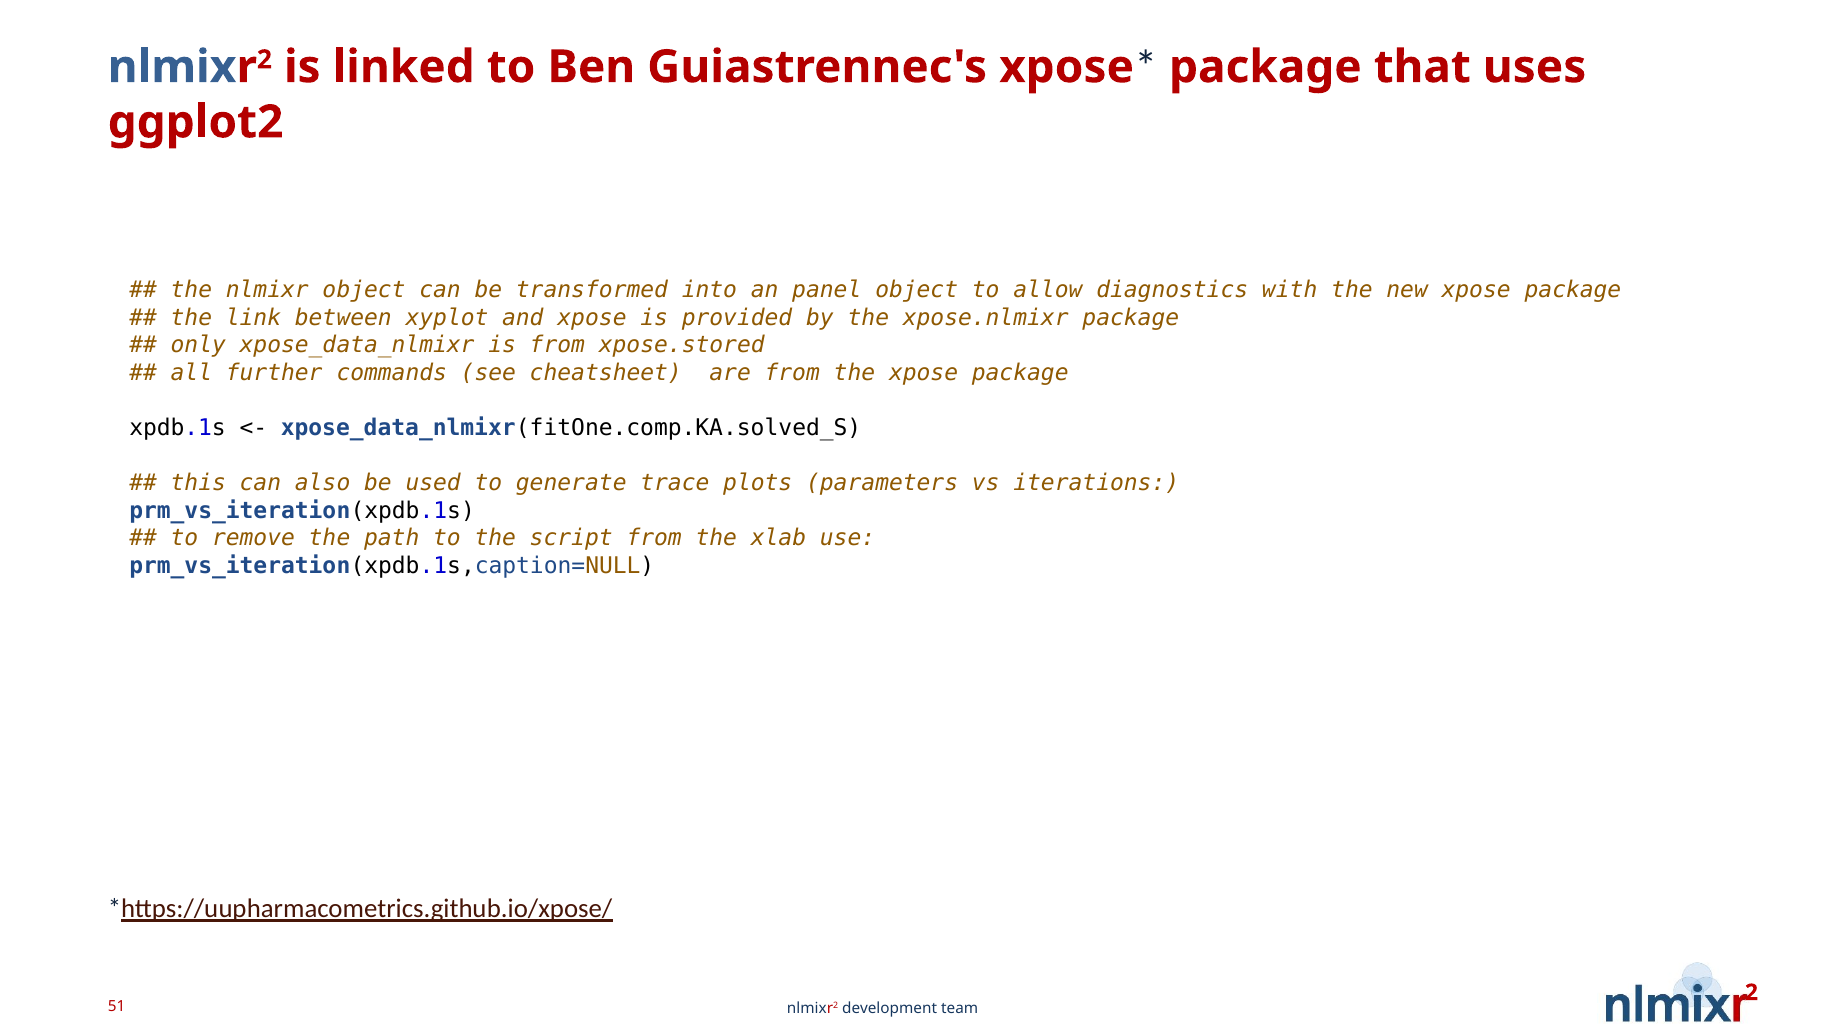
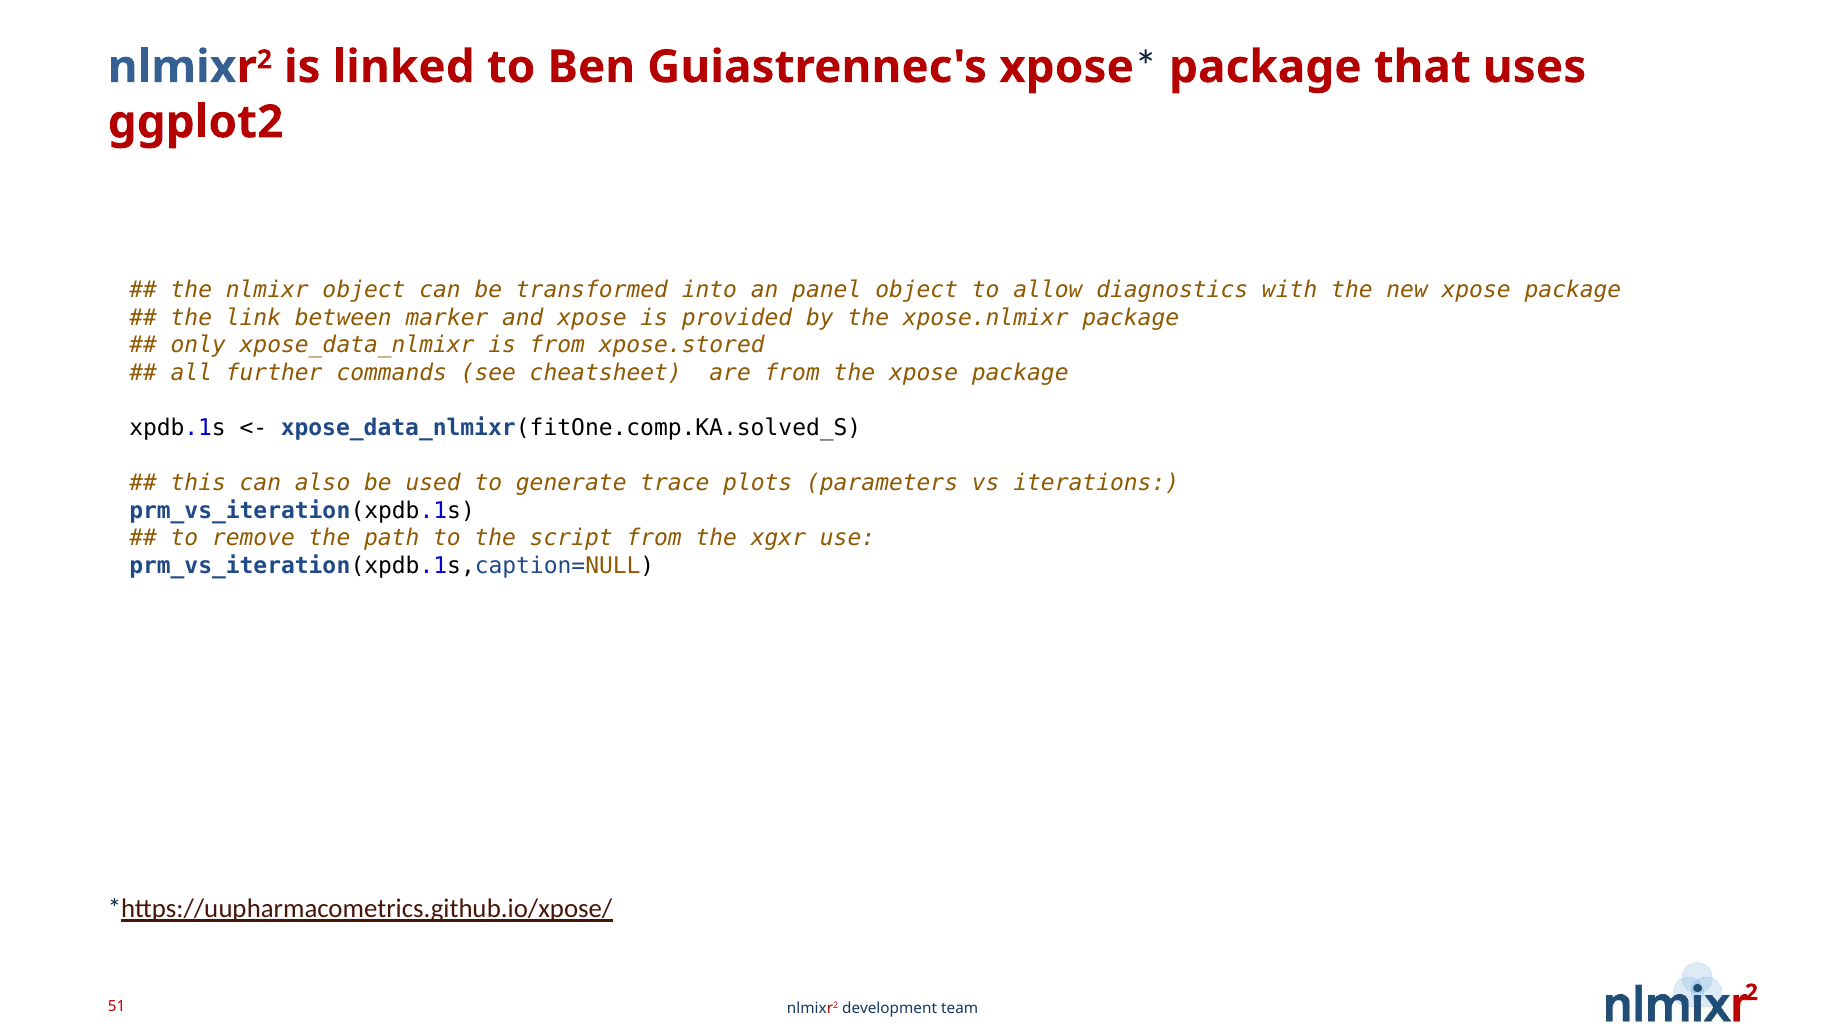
xyplot: xyplot -> marker (447, 318)
xlab: xlab -> xgxr (779, 538)
